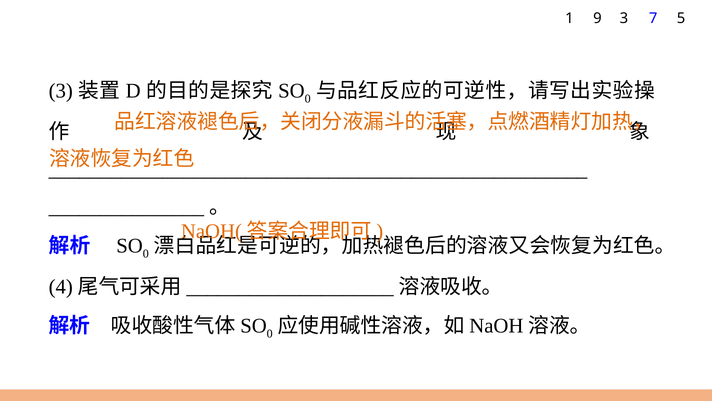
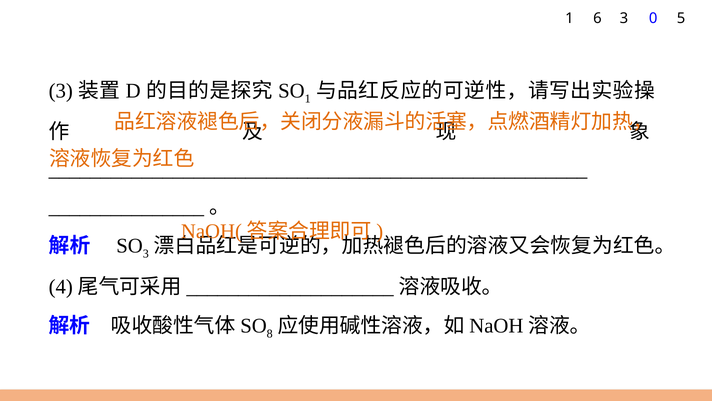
9: 9 -> 6 (597, 18)
7: 7 -> 0 (653, 18)
0: 0 -> 1 (308, 99)
0: 0 -> 3 (146, 254)
0: 0 -> 8 (270, 334)
